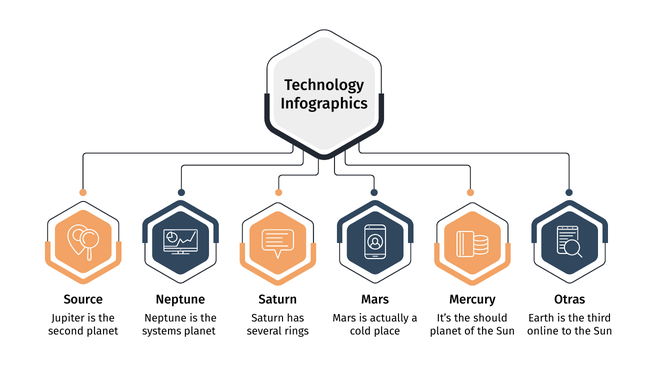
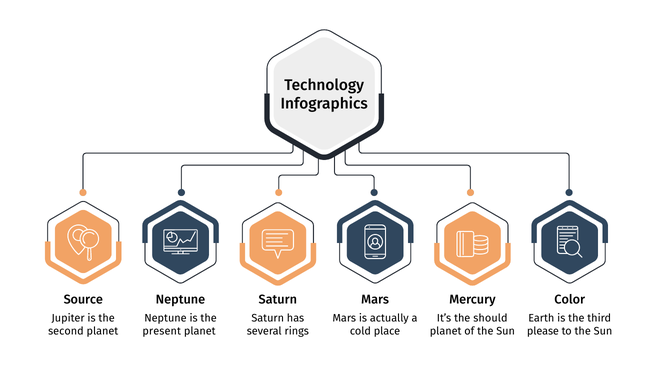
Otras: Otras -> Color (570, 300)
systems: systems -> present (162, 331)
online: online -> please (543, 331)
